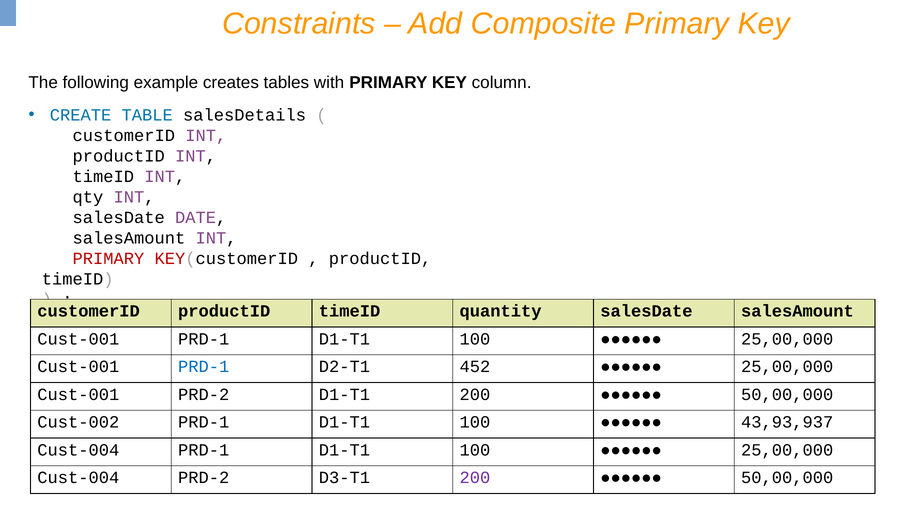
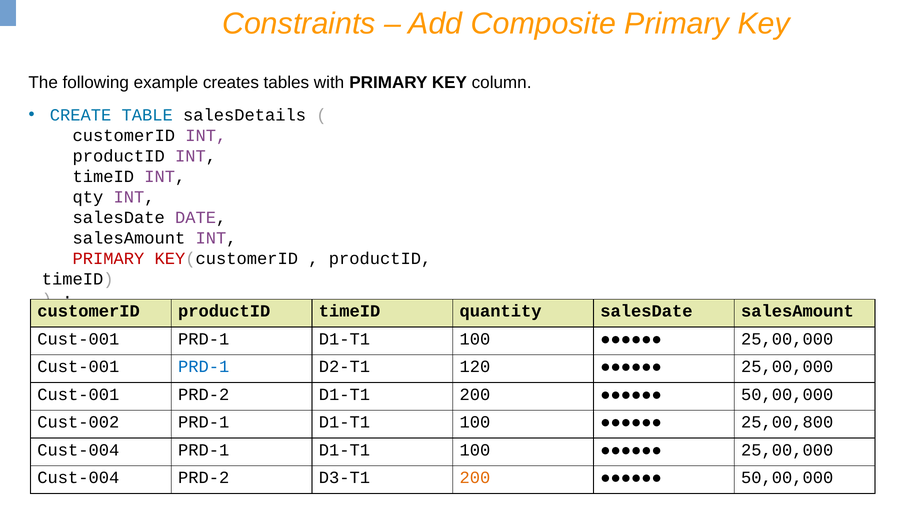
452: 452 -> 120 (475, 366)
43,93,937: 43,93,937 -> 25,00,800 (787, 422)
200 colour: purple -> orange (475, 477)
